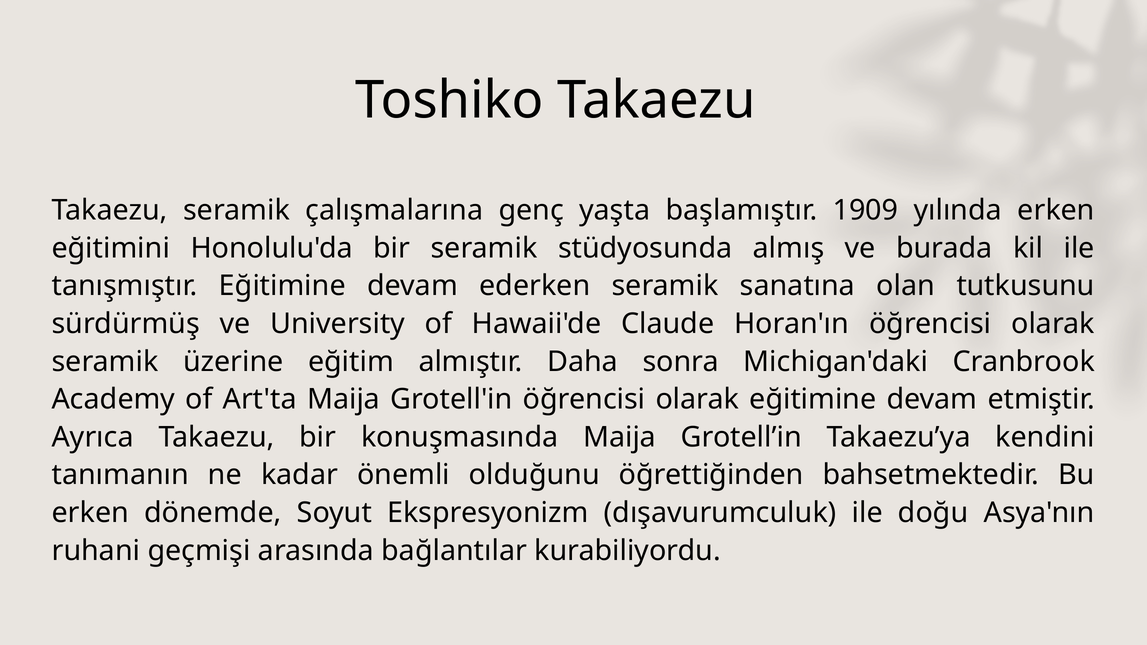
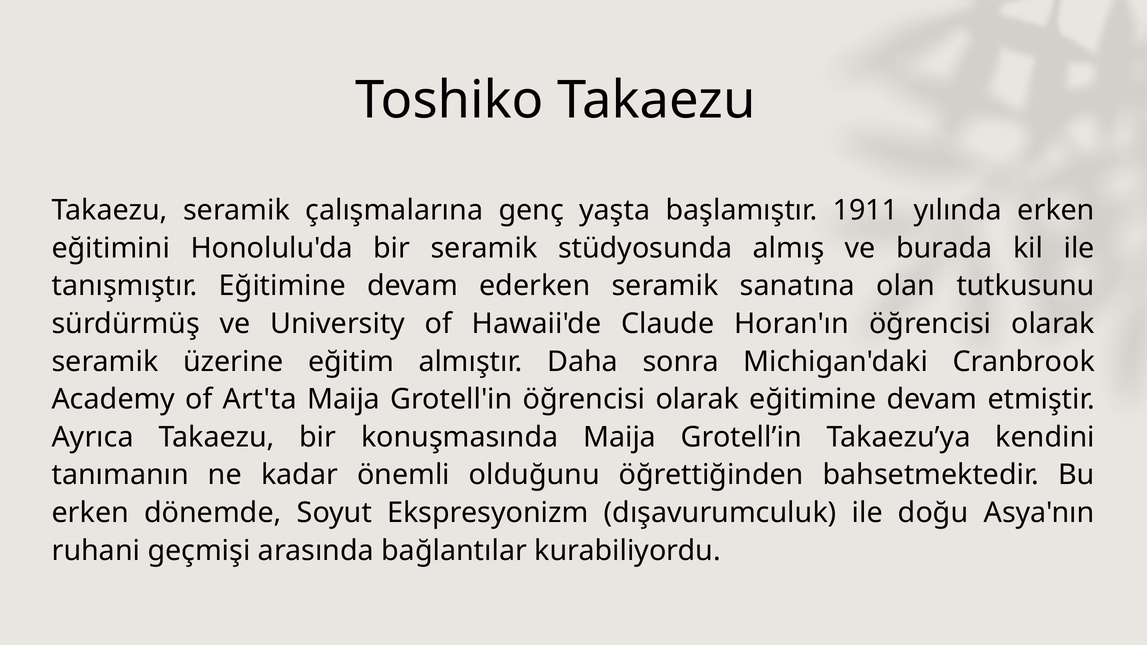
1909: 1909 -> 1911 (865, 210)
